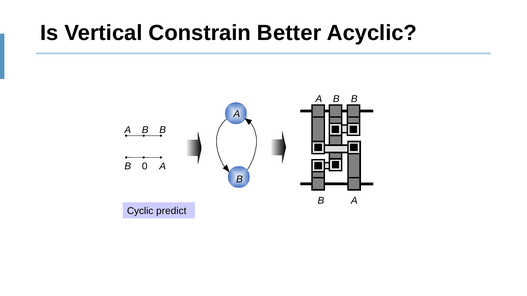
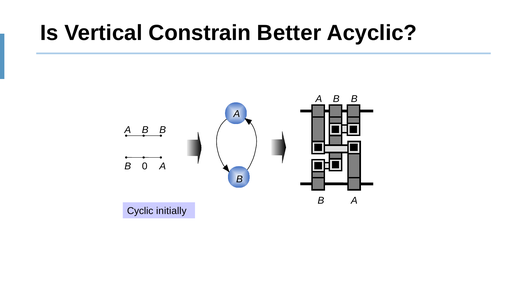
predict: predict -> initially (171, 211)
